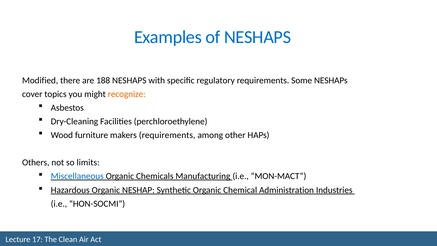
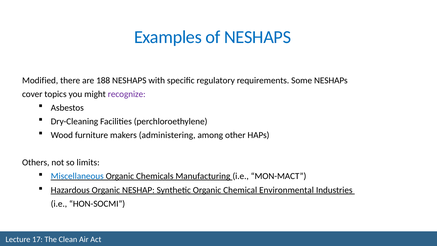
recognize colour: orange -> purple (127, 94)
makers requirements: requirements -> administering (167, 135)
Administration: Administration -> Environmental (287, 190)
